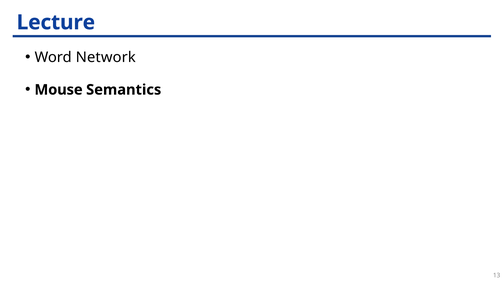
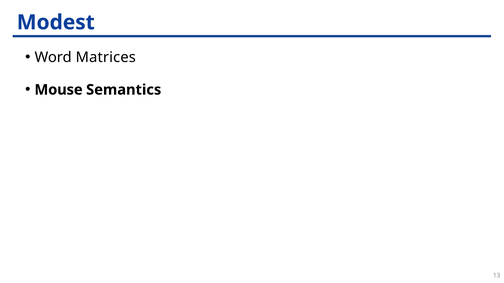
Lecture: Lecture -> Modest (56, 22)
Network: Network -> Matrices (106, 58)
